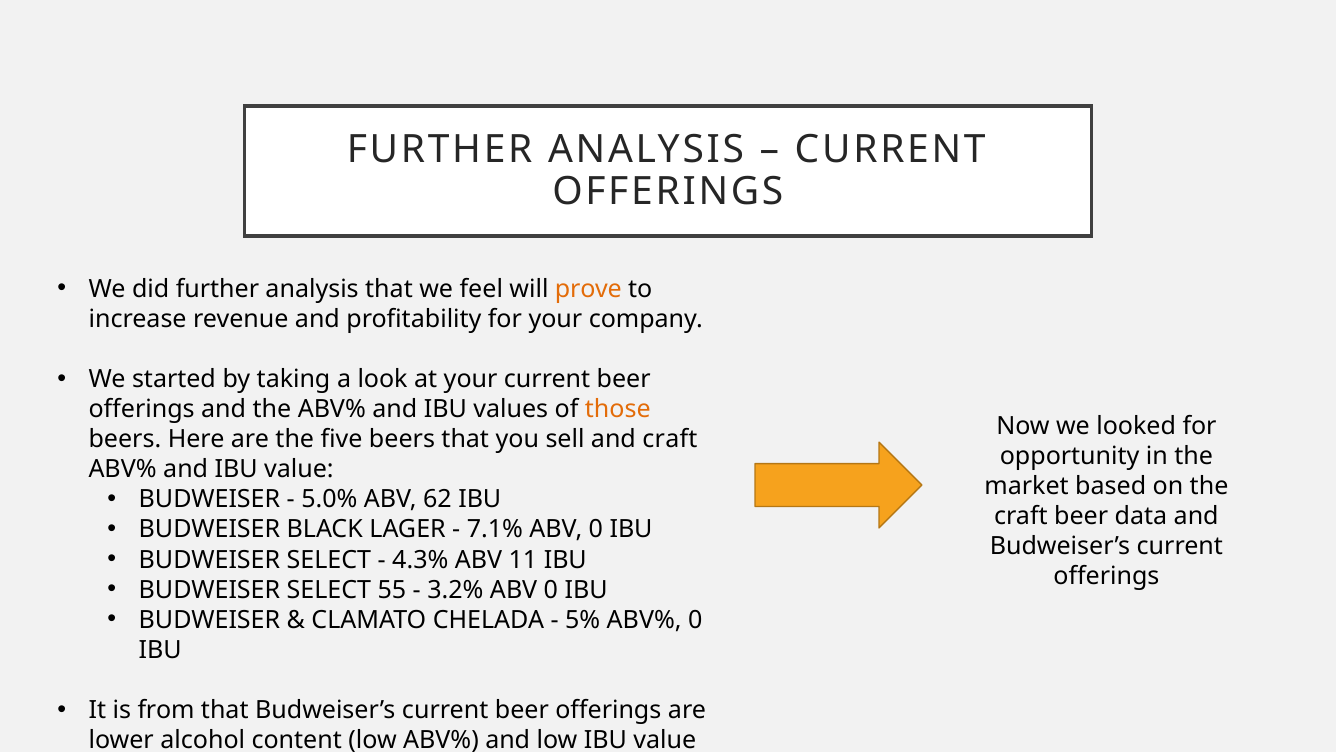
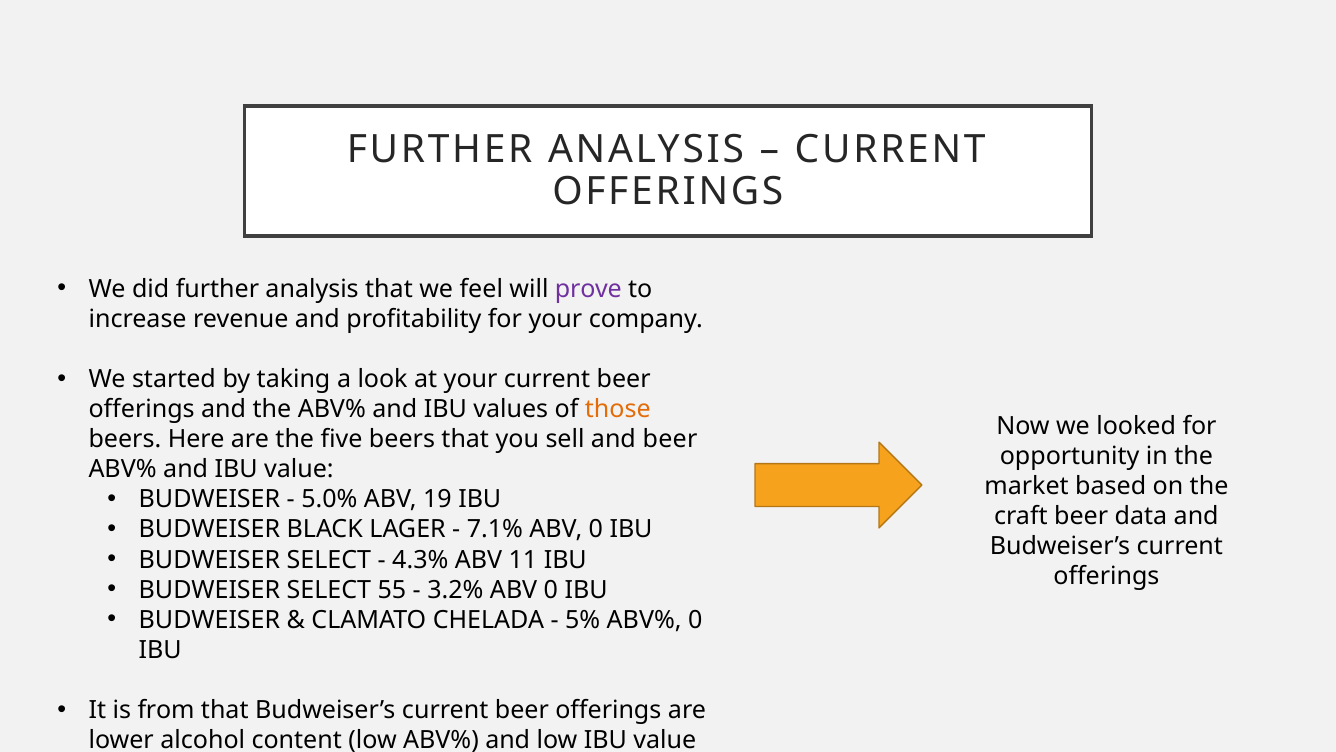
prove colour: orange -> purple (588, 289)
and craft: craft -> beer (670, 439)
62: 62 -> 19 (437, 499)
